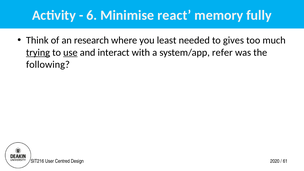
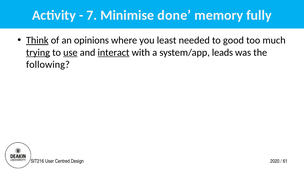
6: 6 -> 7 (92, 15)
react: react -> done (174, 15)
Think underline: none -> present (37, 40)
research: research -> opinions (91, 40)
gives: gives -> good (233, 40)
interact underline: none -> present (114, 52)
refer: refer -> leads (222, 52)
